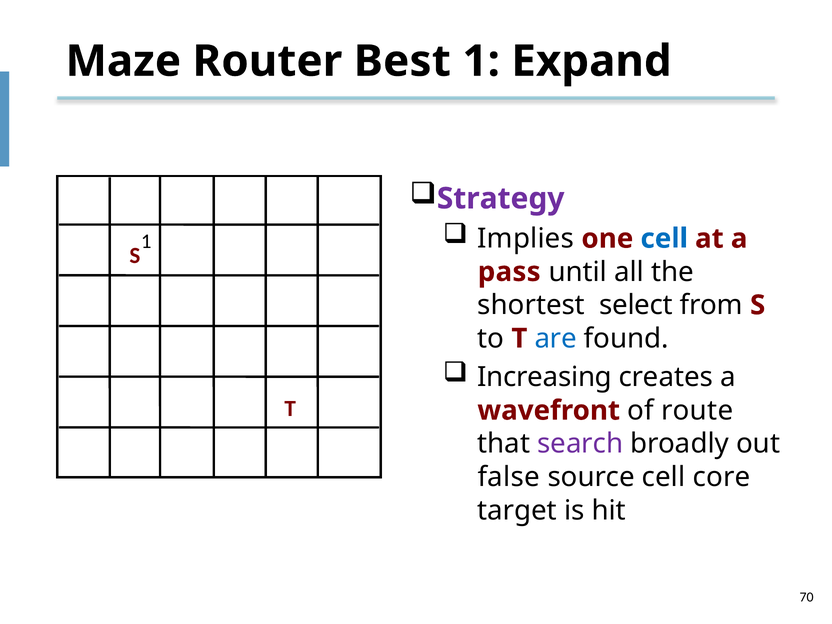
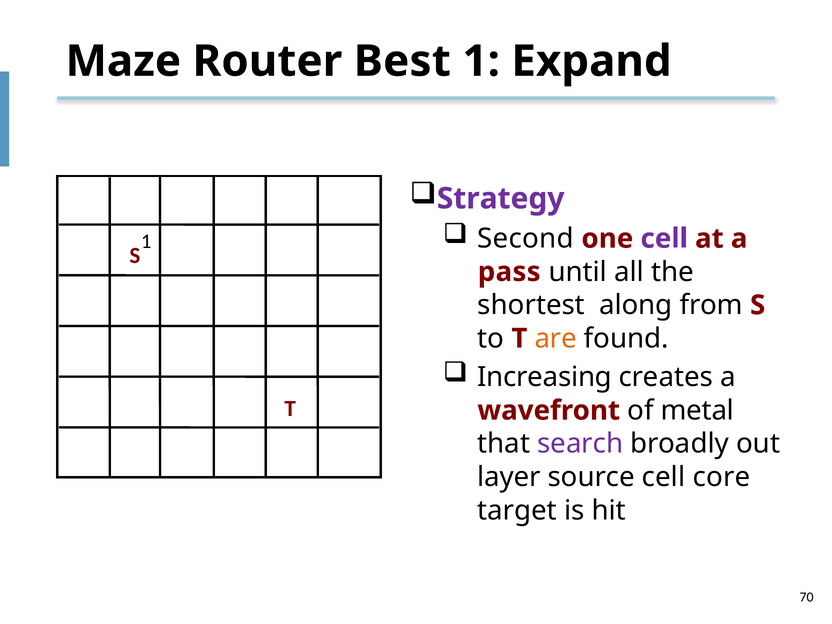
Implies: Implies -> Second (526, 239)
cell colour: blue -> purple (664, 239)
select: select -> along (636, 305)
are colour: blue -> orange (556, 338)
route: route -> metal (697, 411)
false: false -> layer (509, 477)
